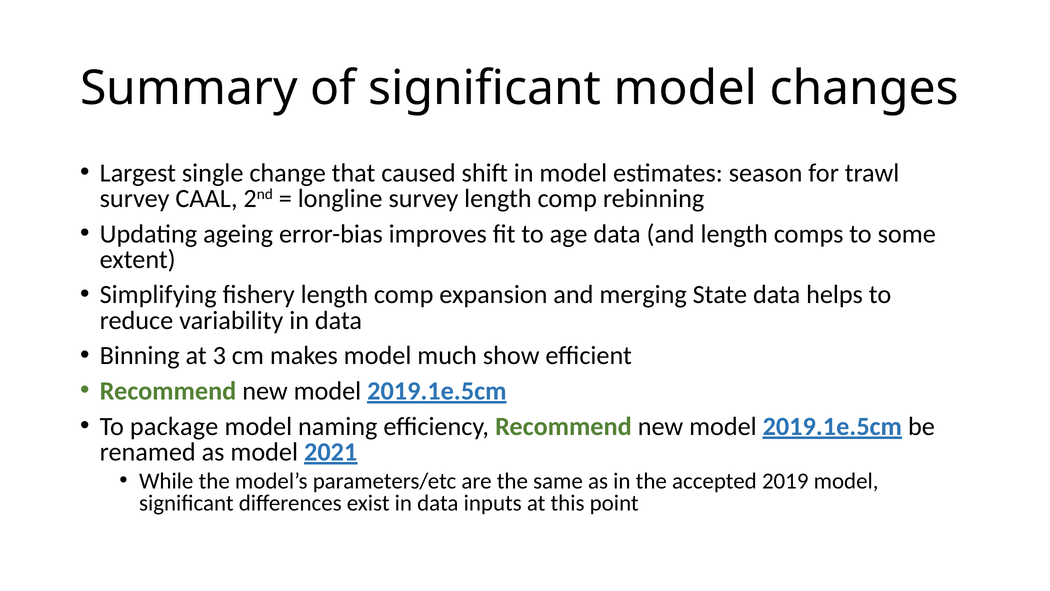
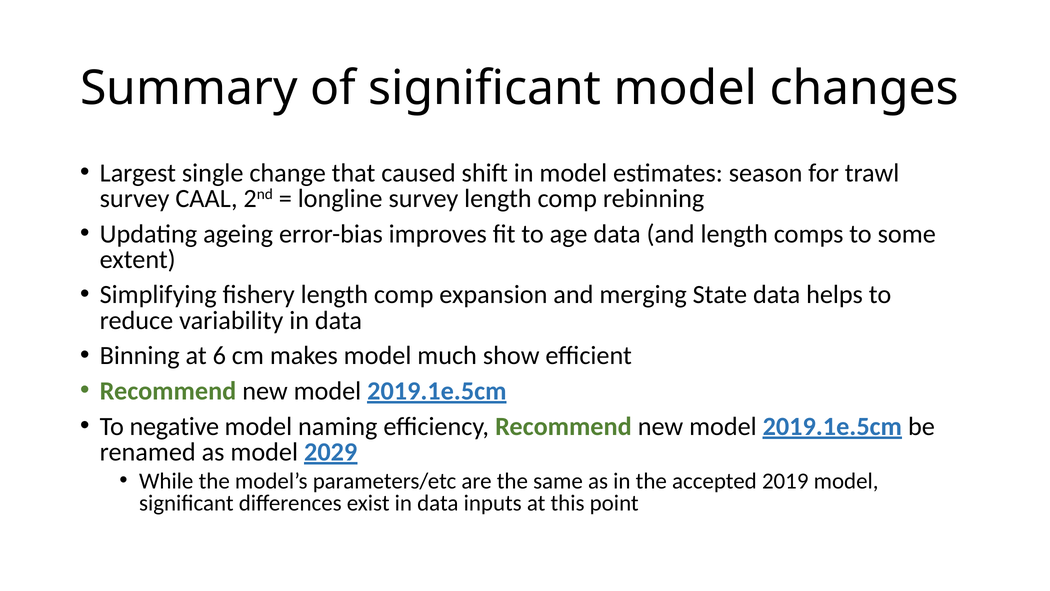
3: 3 -> 6 (219, 355)
package: package -> negative (174, 426)
2021: 2021 -> 2029 (331, 452)
